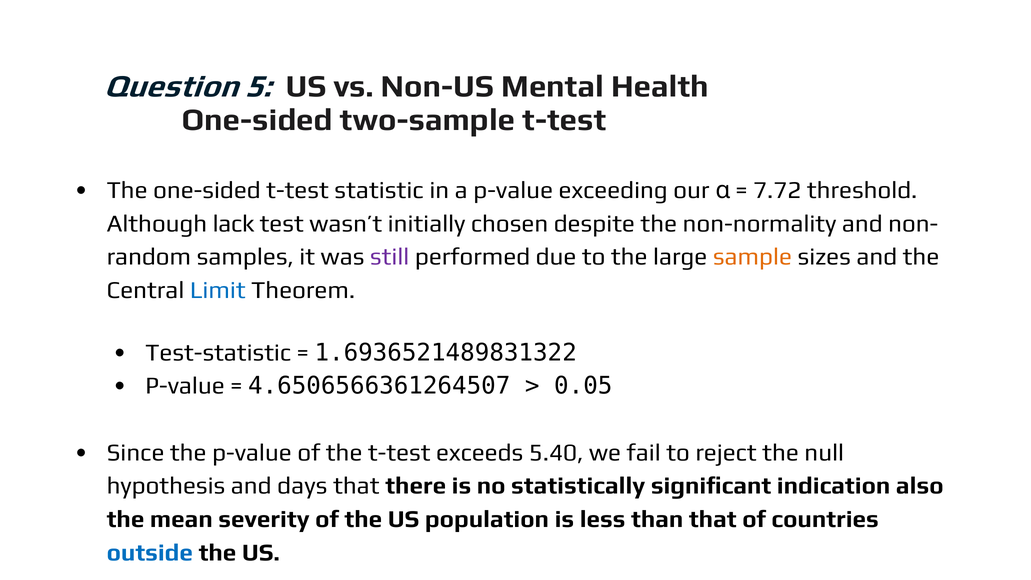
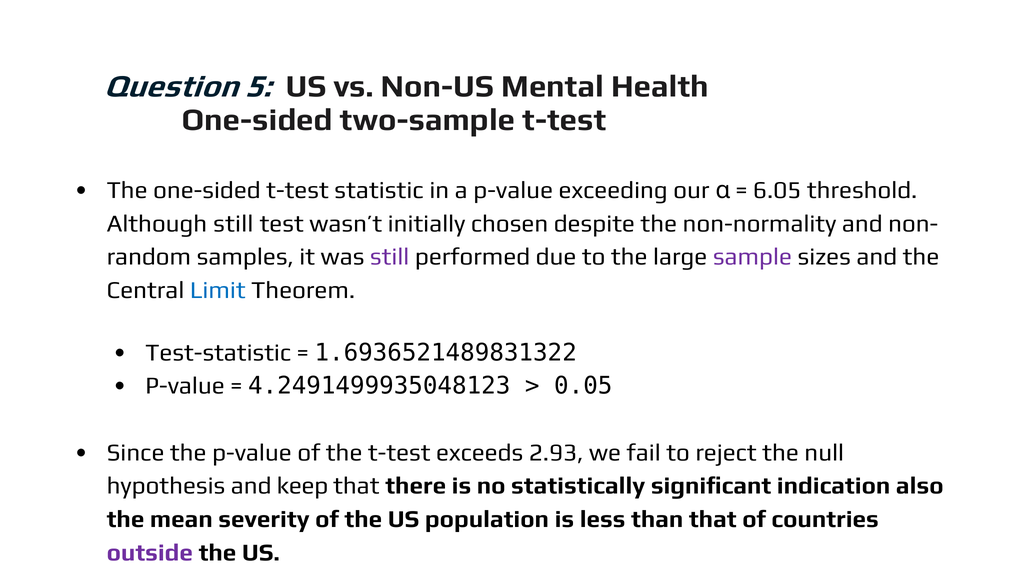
7.72: 7.72 -> 6.05 (777, 190)
Although lack: lack -> still (233, 224)
sample colour: orange -> purple (752, 257)
4.6506566361264507: 4.6506566361264507 -> 4.2491499935048123 (379, 386)
5.40: 5.40 -> 2.93 (556, 453)
days: days -> keep (303, 486)
outside colour: blue -> purple (150, 553)
